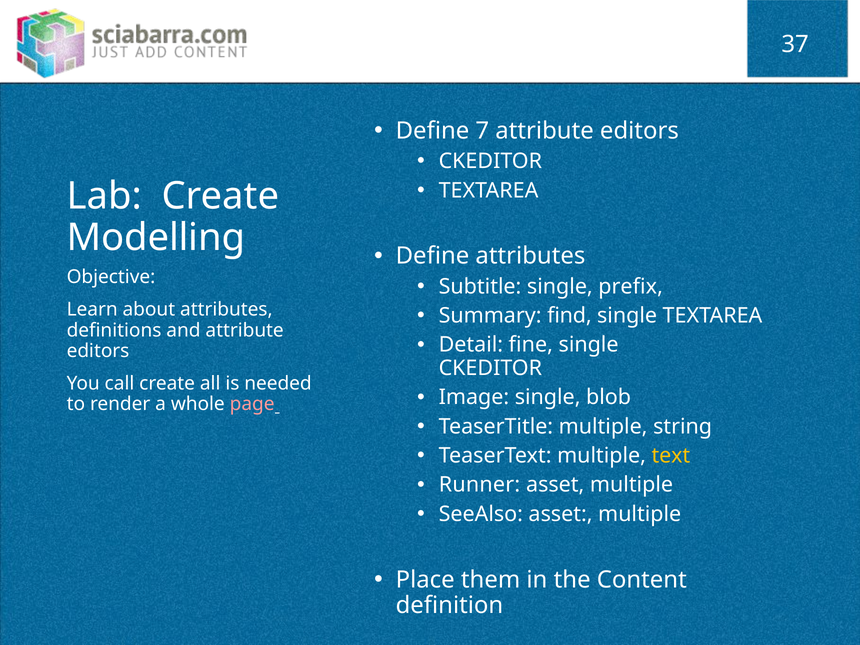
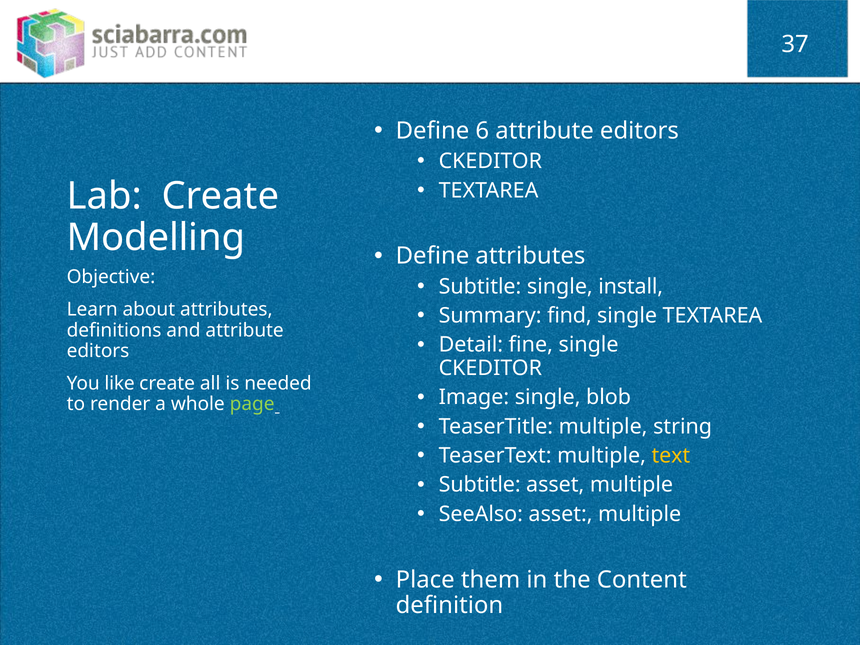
7: 7 -> 6 (482, 131)
prefix: prefix -> install (631, 287)
call: call -> like (120, 384)
page colour: pink -> light green (252, 404)
Runner: Runner -> Subtitle (480, 485)
